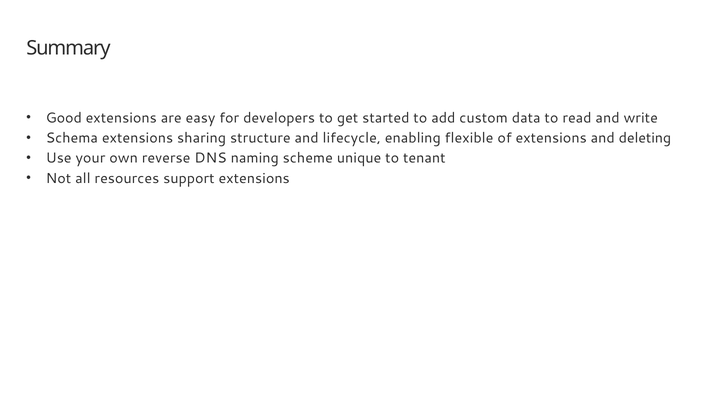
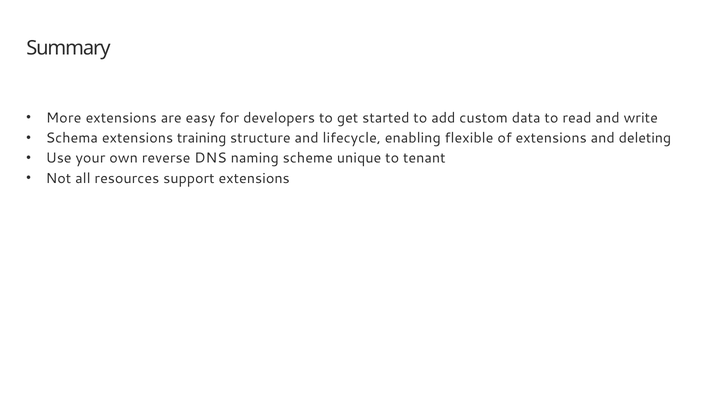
Good: Good -> More (64, 118)
sharing: sharing -> training (202, 138)
